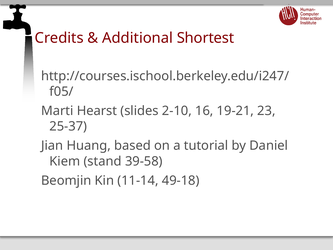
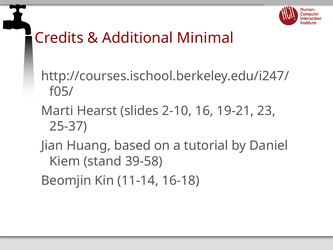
Shortest: Shortest -> Minimal (205, 38)
49-18: 49-18 -> 16-18 (181, 180)
